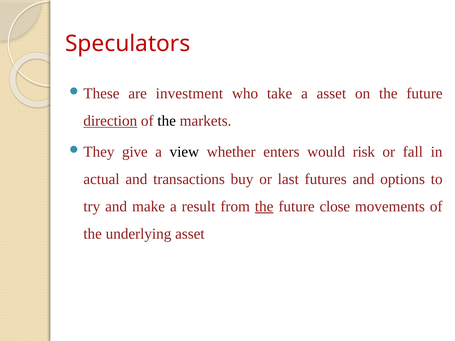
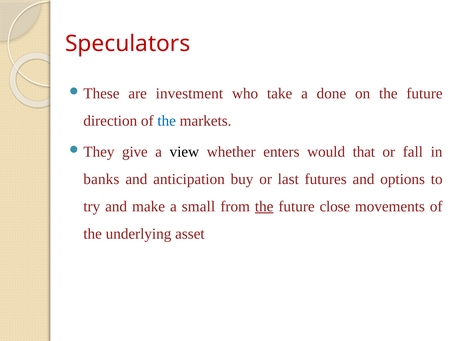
a asset: asset -> done (331, 94)
direction underline: present -> none (110, 121)
the colour: black -> blue (167, 121)
risk: risk -> that (364, 152)
actual: actual -> banks (101, 179)
transactions: transactions -> anticipation (189, 179)
result: result -> small (198, 207)
